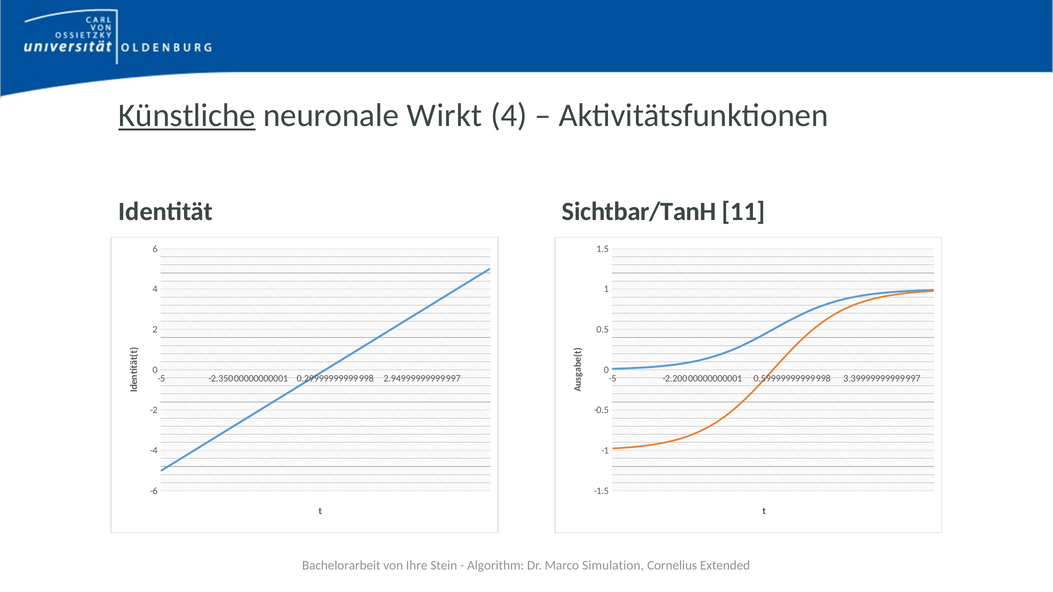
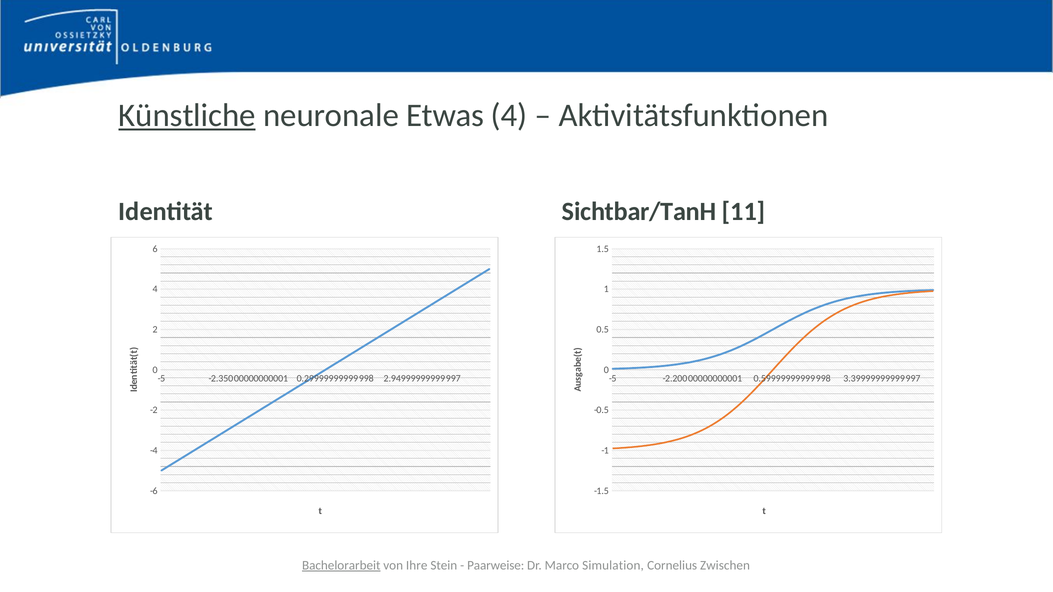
Wirkt: Wirkt -> Etwas (445, 116)
Bachelorarbeit underline: none -> present (341, 566)
Algorithm: Algorithm -> Paarweise (496, 566)
Extended: Extended -> Zwischen (725, 566)
